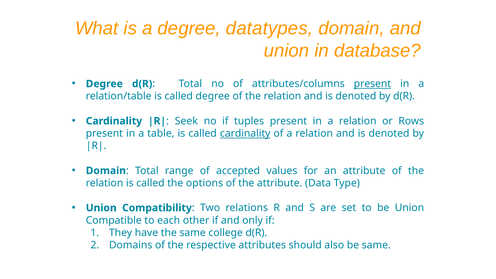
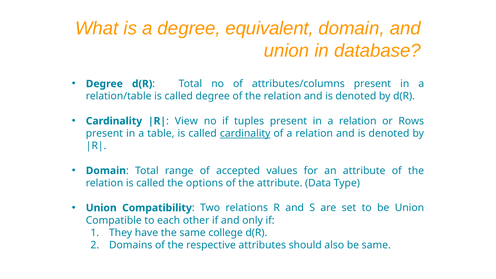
datatypes: datatypes -> equivalent (270, 28)
present underline: present -> none (372, 84)
Seek: Seek -> View (186, 121)
